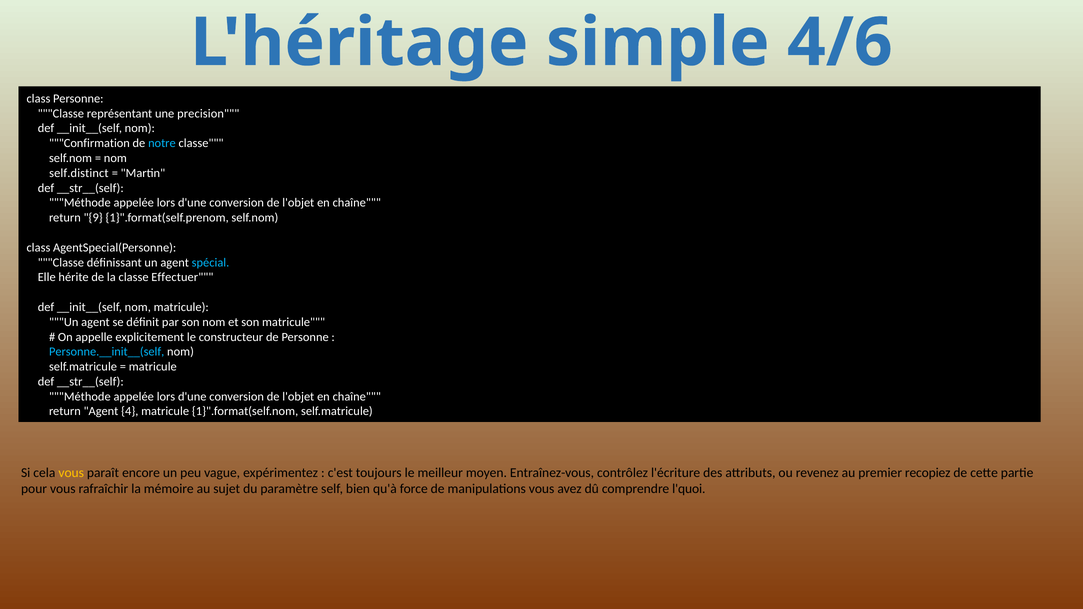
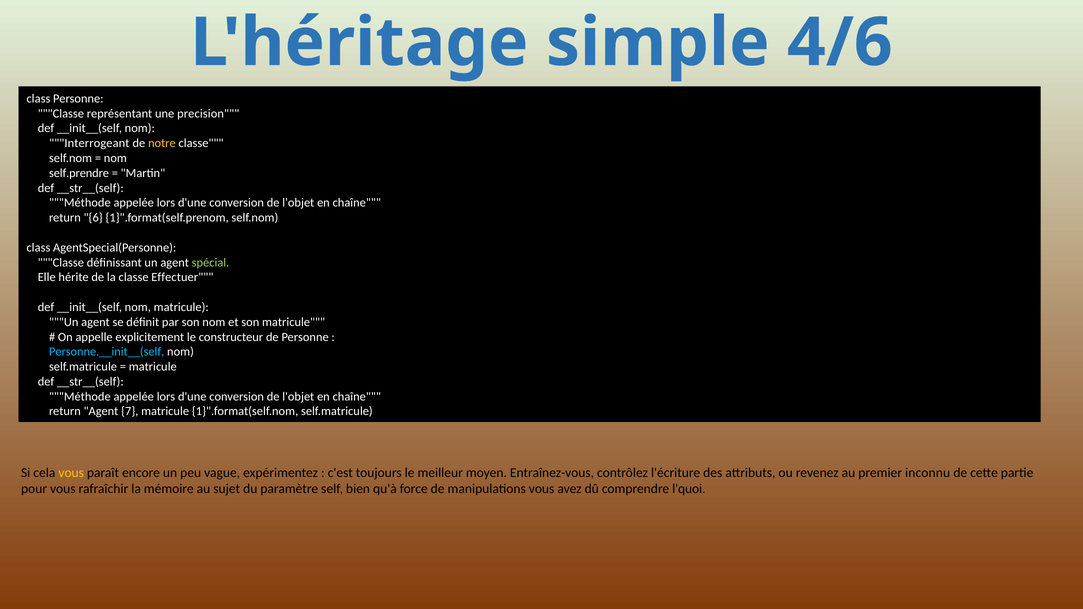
Confirmation: Confirmation -> Interrogeant (89, 143)
notre colour: light blue -> yellow (162, 143)
self.distinct: self.distinct -> self.prendre (79, 173)
9: 9 -> 6 (93, 218)
spécial colour: light blue -> light green (211, 263)
4: 4 -> 7 (130, 412)
recopiez: recopiez -> inconnu (928, 473)
